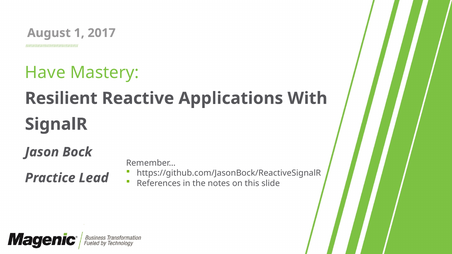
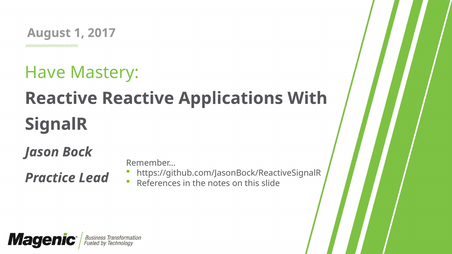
Resilient: Resilient -> Reactive (61, 98)
